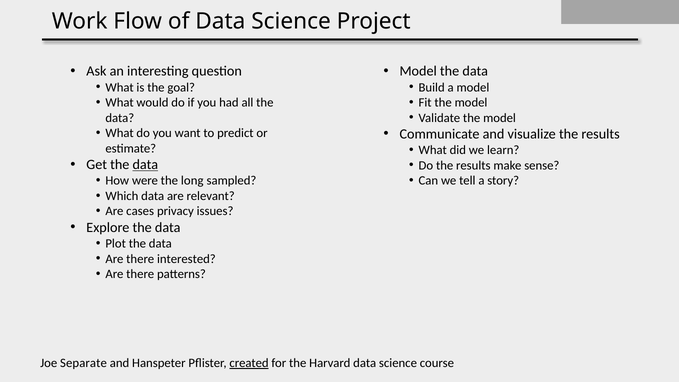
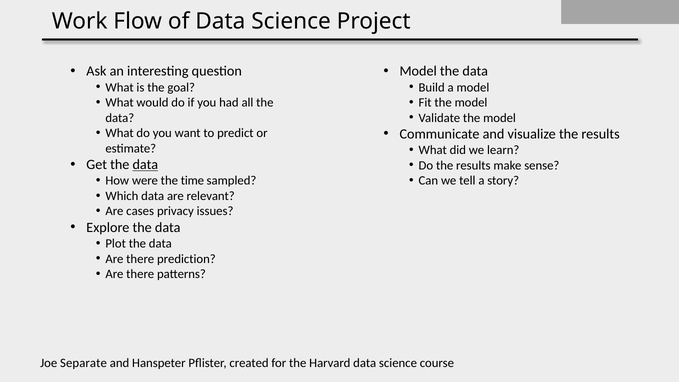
long: long -> time (192, 181)
interested: interested -> prediction (186, 259)
created underline: present -> none (249, 363)
